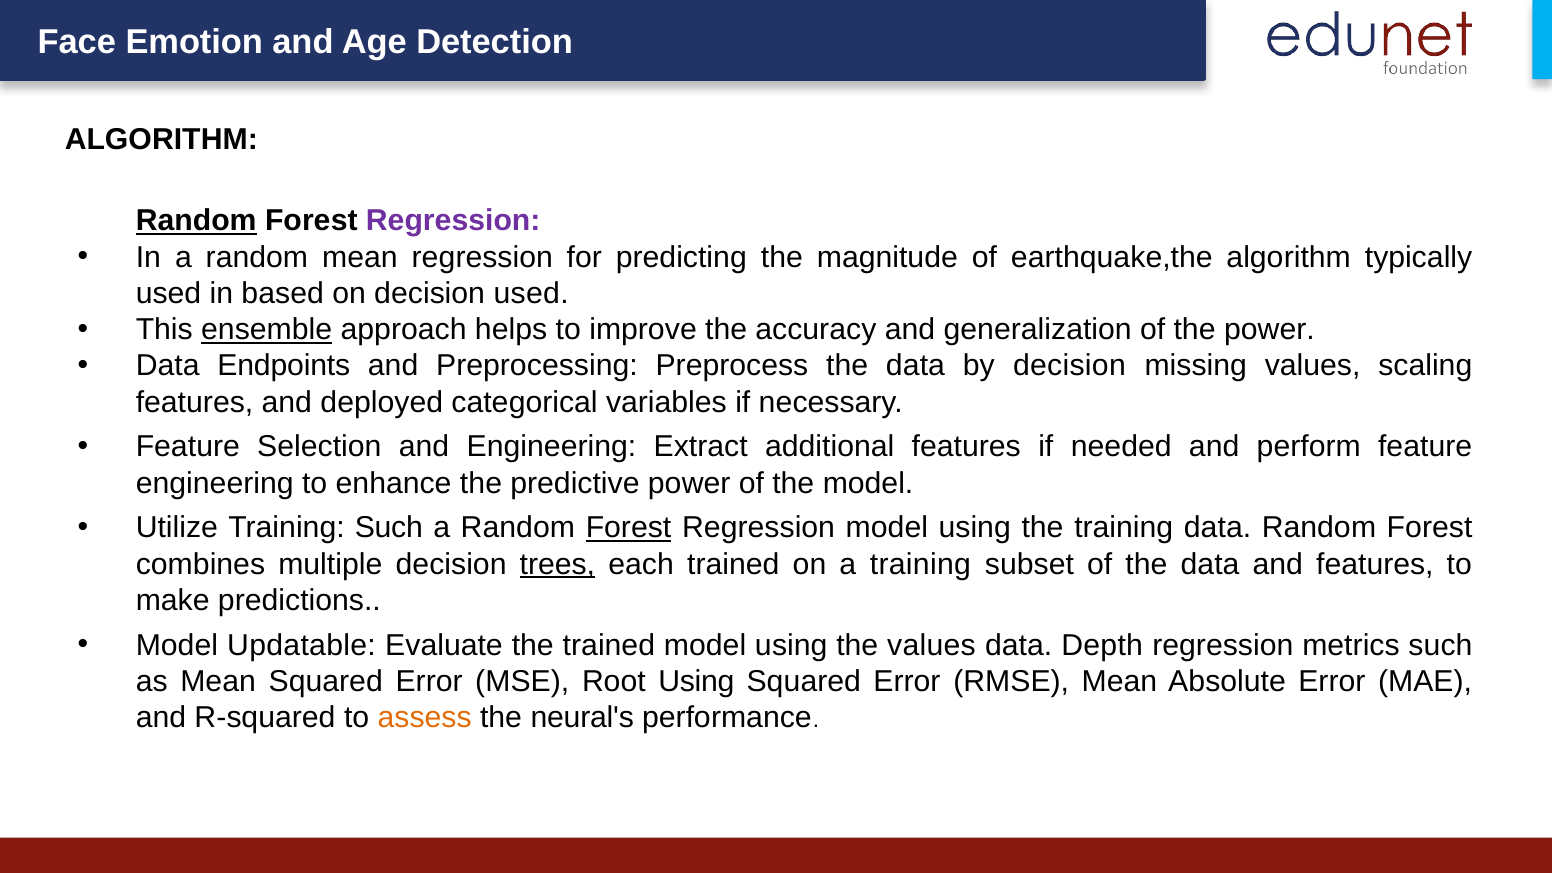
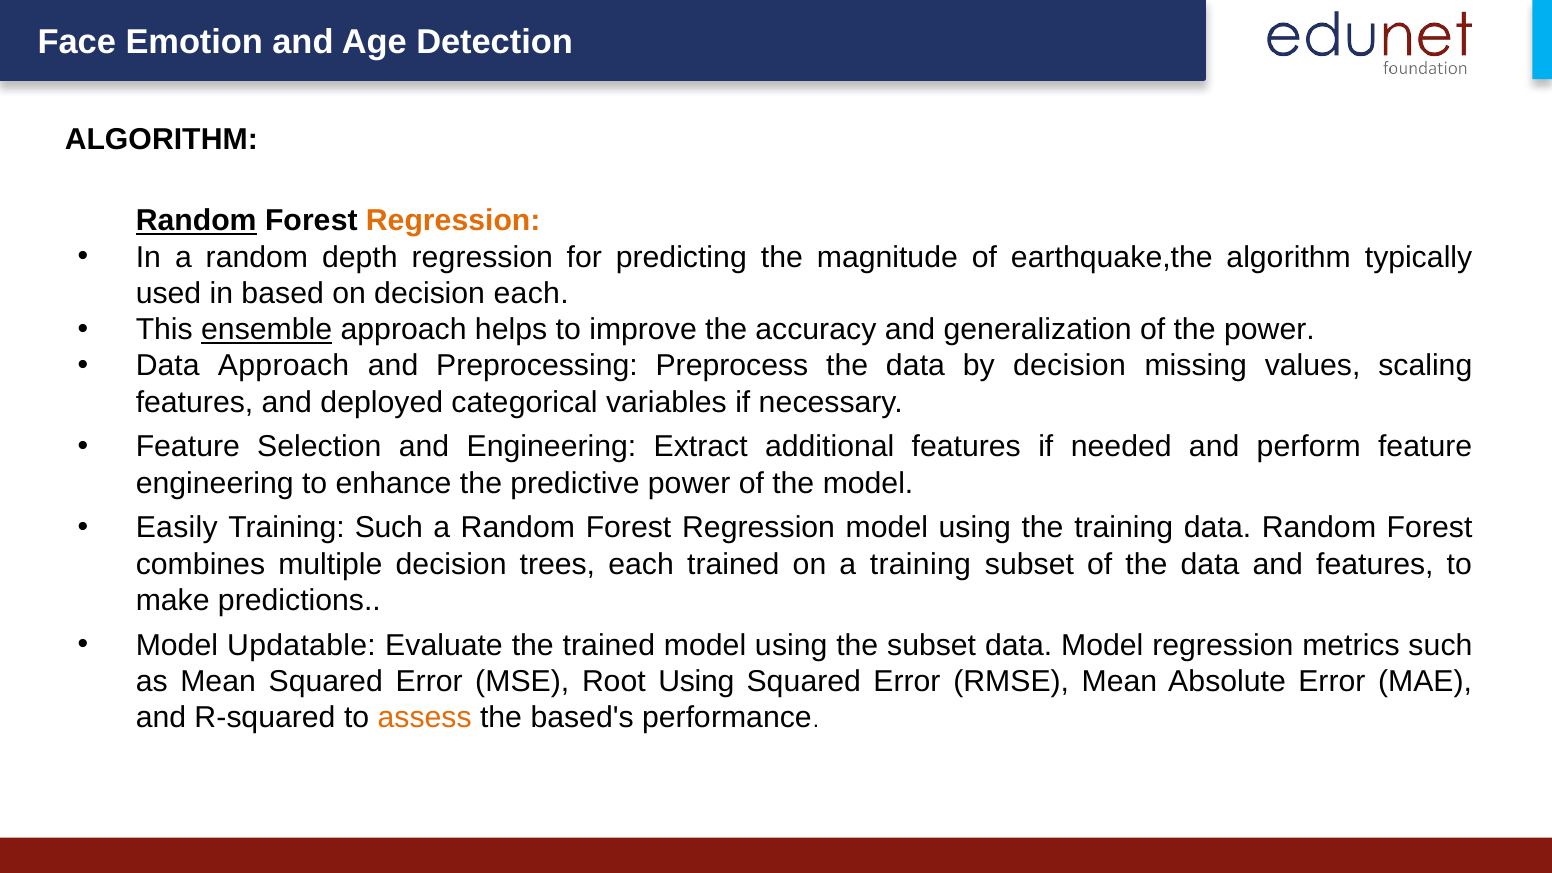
Regression colour: purple -> orange (453, 221)
random mean: mean -> depth (360, 257)
decision used: used -> each (531, 293)
Data Endpoints: Endpoints -> Approach (284, 366)
Utilize: Utilize -> Easily (177, 528)
Forest underline: present -> none (629, 528)
trees underline: present -> none (557, 564)
the values: values -> subset (932, 645)
data Depth: Depth -> Model (1102, 645)
neural's: neural's -> based's (582, 718)
